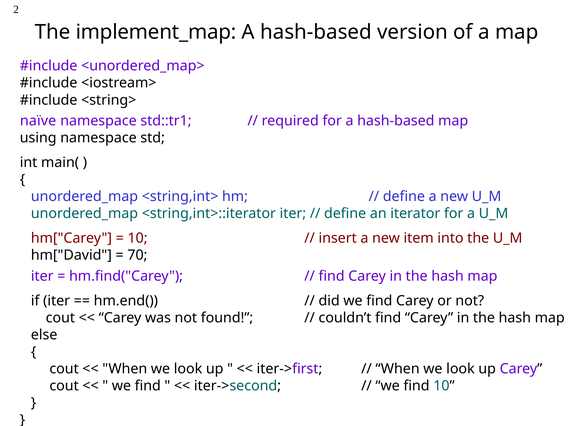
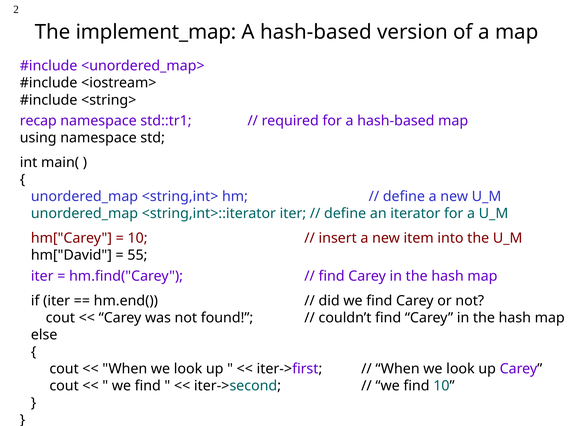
naïve: naïve -> recap (38, 121)
70: 70 -> 55 (137, 256)
